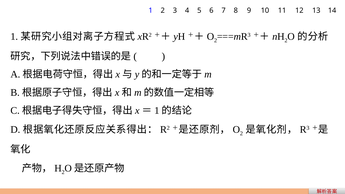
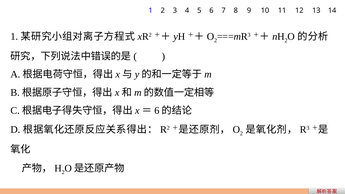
1: 1 -> 6 (157, 111)
